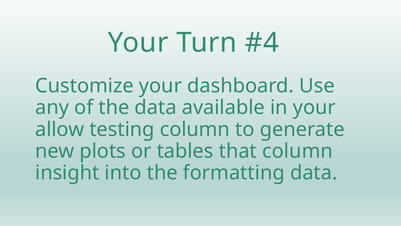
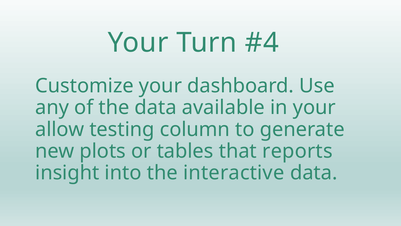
that column: column -> reports (297, 151)
formatting: formatting -> interactive (234, 172)
